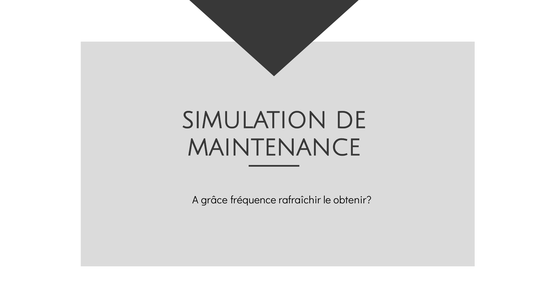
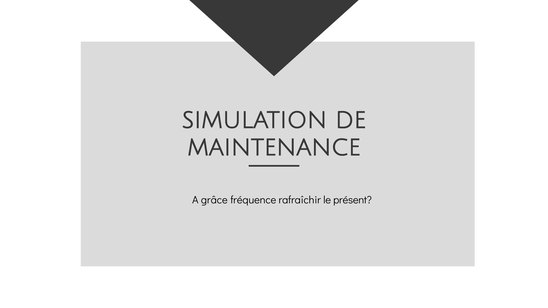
obtenir: obtenir -> présent (353, 200)
